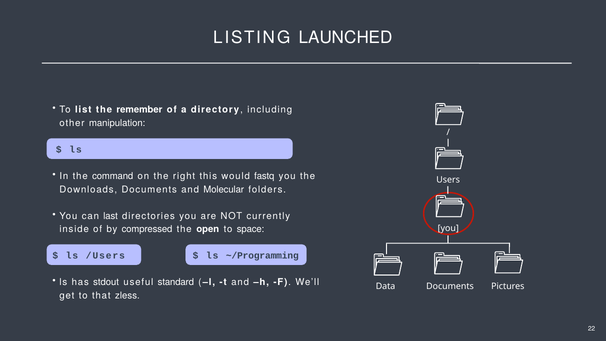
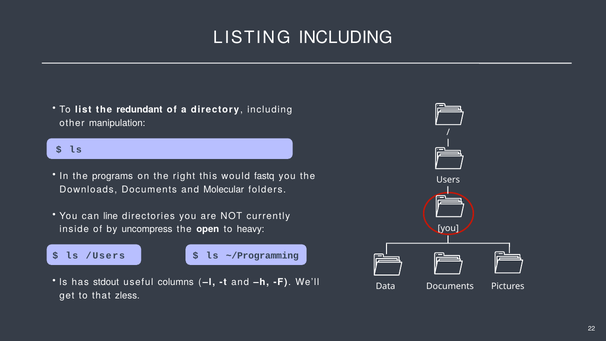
LISTING LAUNCHED: LAUNCHED -> INCLUDING (346, 38)
remember: remember -> redundant (139, 110)
command: command -> programs (113, 176)
last: last -> line (111, 216)
compressed: compressed -> uncompress (147, 229)
space: space -> heavy (251, 229)
standard: standard -> columns (176, 282)
